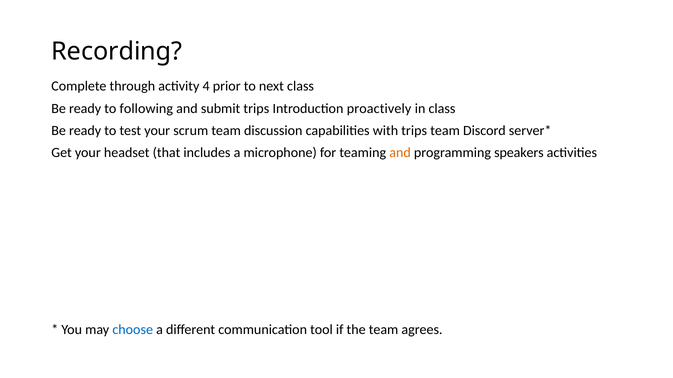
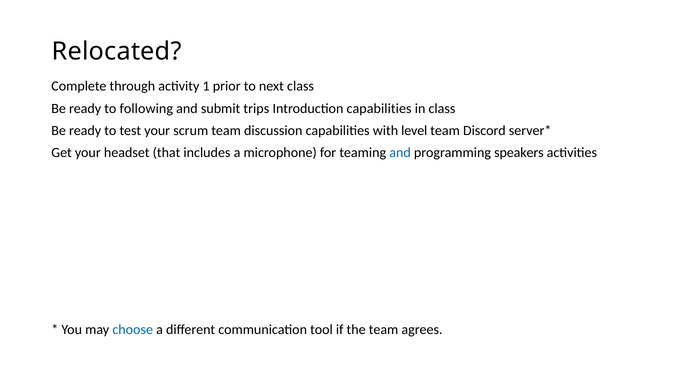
Recording: Recording -> Relocated (117, 52)
4: 4 -> 1 (206, 86)
Introduction proactively: proactively -> capabilities (379, 109)
with trips: trips -> level (414, 131)
and colour: orange -> blue (400, 153)
